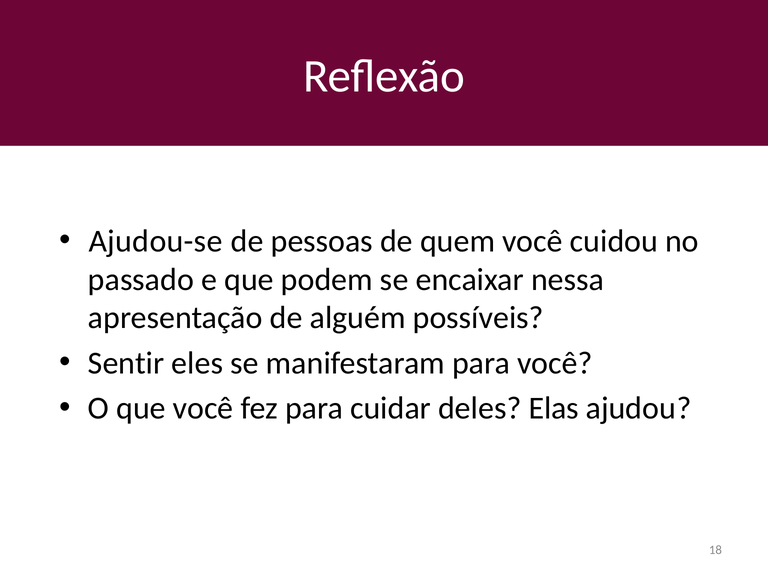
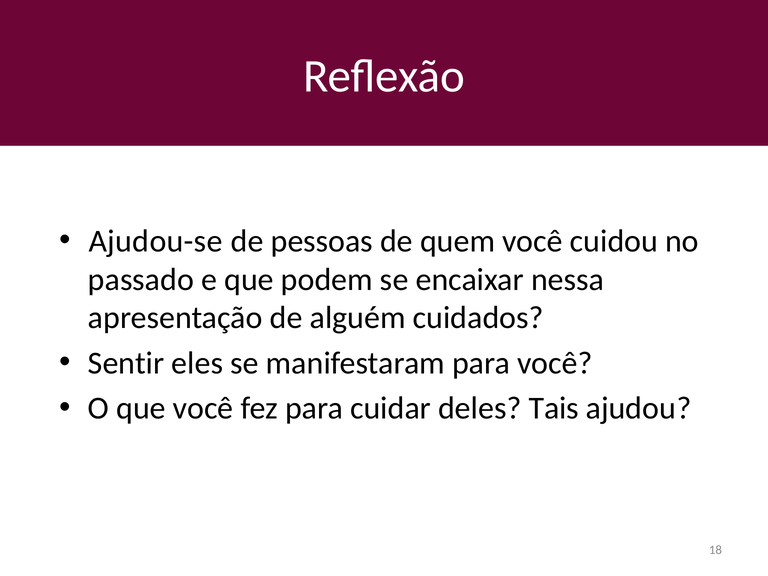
possíveis: possíveis -> cuidados (478, 318)
Elas: Elas -> Tais (554, 408)
